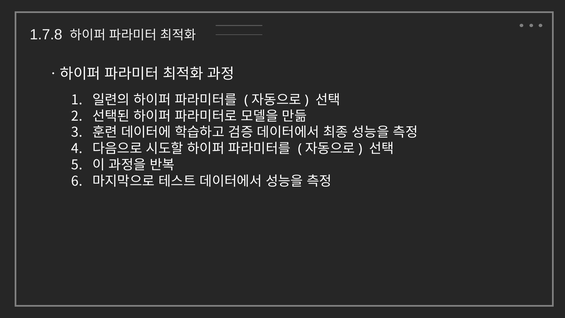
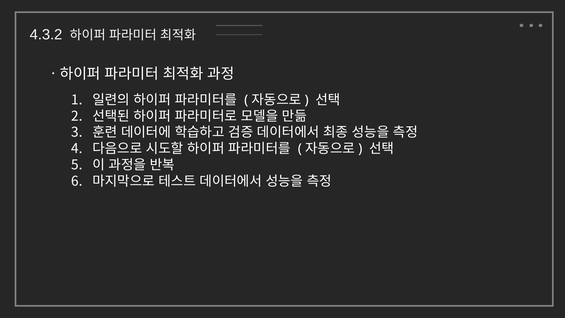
1.7.8: 1.7.8 -> 4.3.2 (46, 35)
